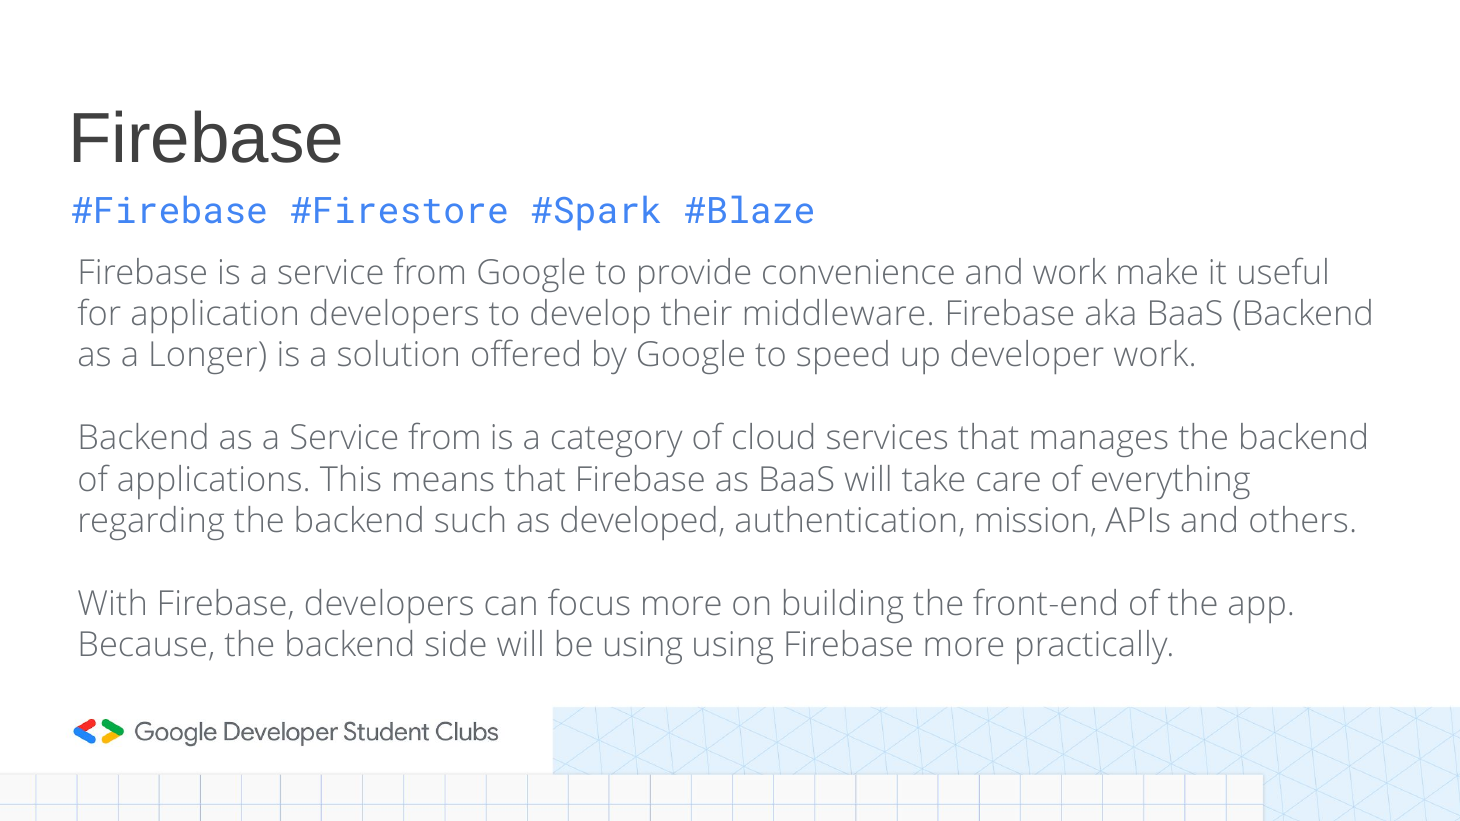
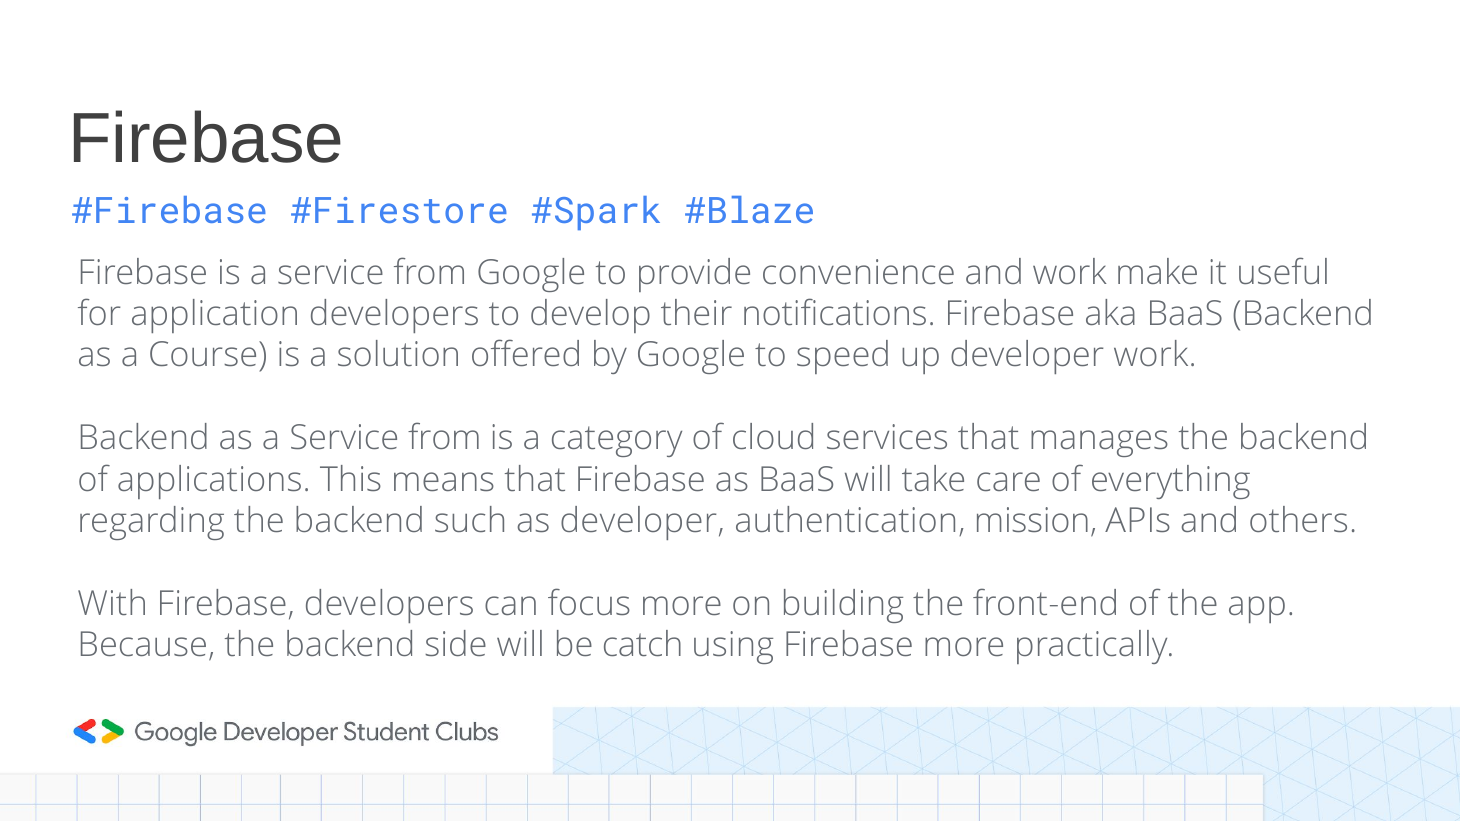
middleware: middleware -> notifications (839, 314)
Longer: Longer -> Course (208, 356)
as developed: developed -> developer (642, 521)
be using: using -> catch (643, 645)
